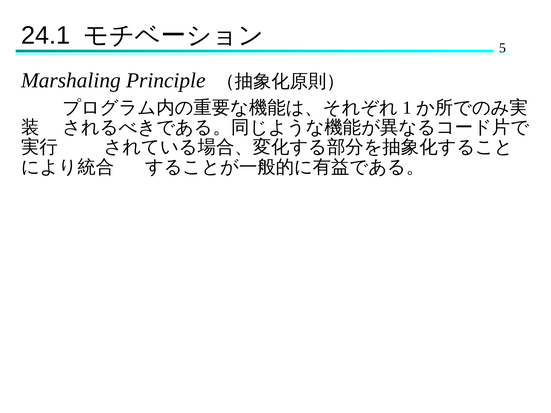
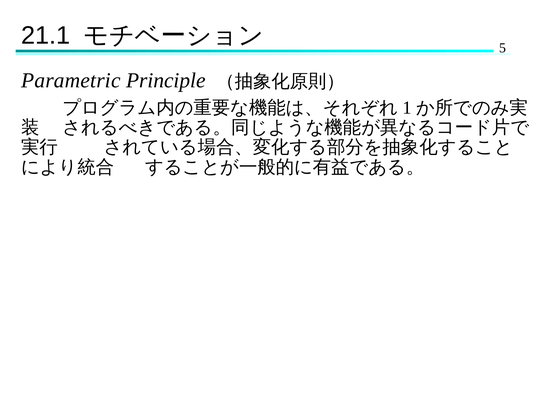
24.1: 24.1 -> 21.1 (46, 36)
Marshaling: Marshaling -> Parametric (71, 80)
